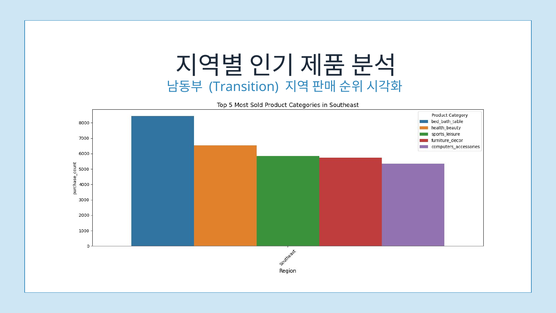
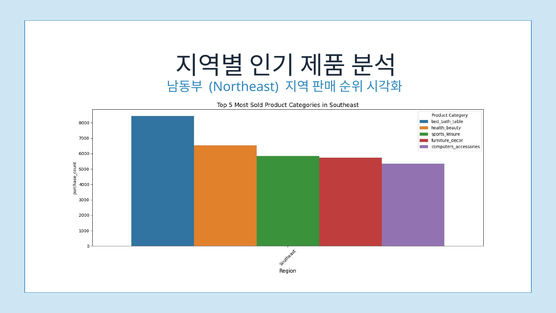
Transition: Transition -> Northeast (244, 87)
